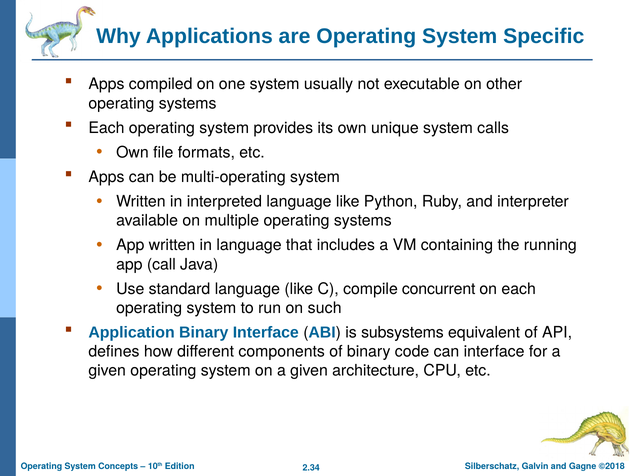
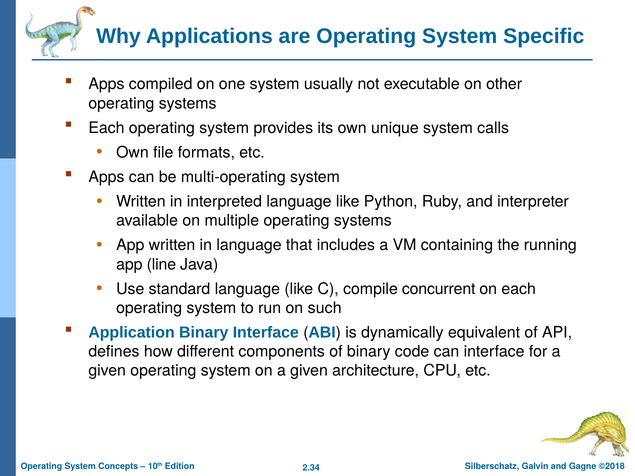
call: call -> line (161, 264)
subsystems: subsystems -> dynamically (402, 333)
